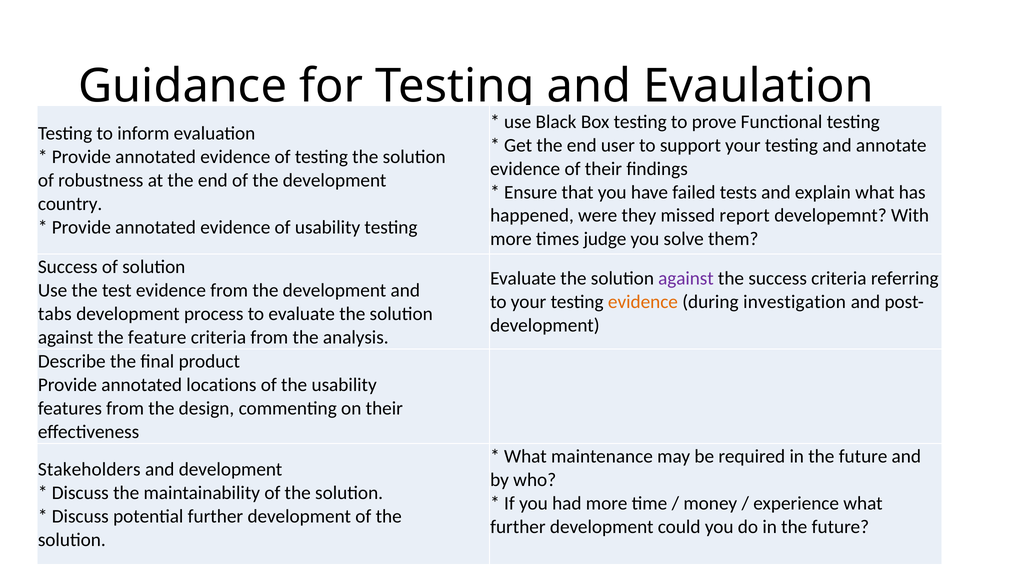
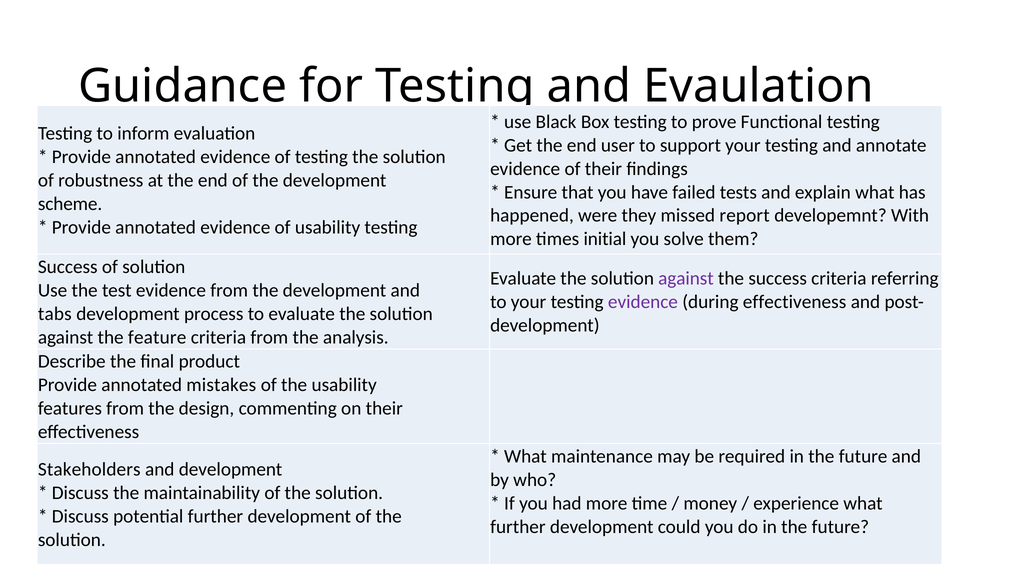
country: country -> scheme (70, 204)
judge: judge -> initial (605, 239)
evidence colour: orange -> purple (643, 302)
during investigation: investigation -> effectiveness (795, 302)
locations: locations -> mistakes (221, 385)
